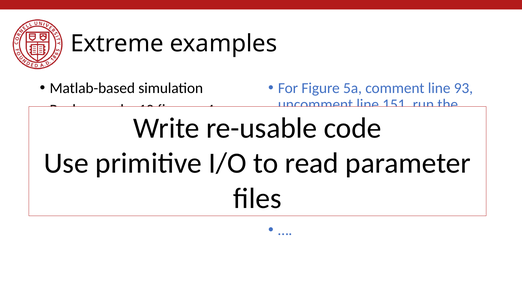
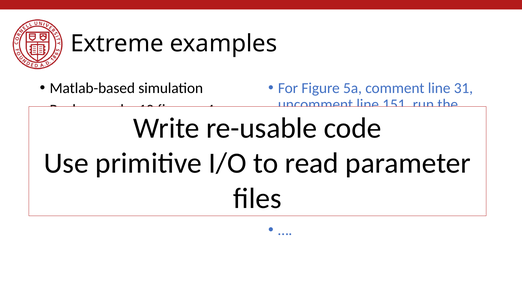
93: 93 -> 31 (463, 88)
